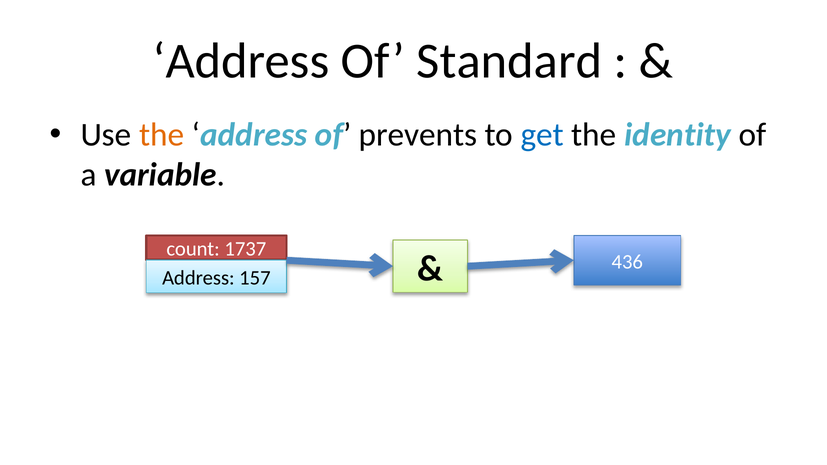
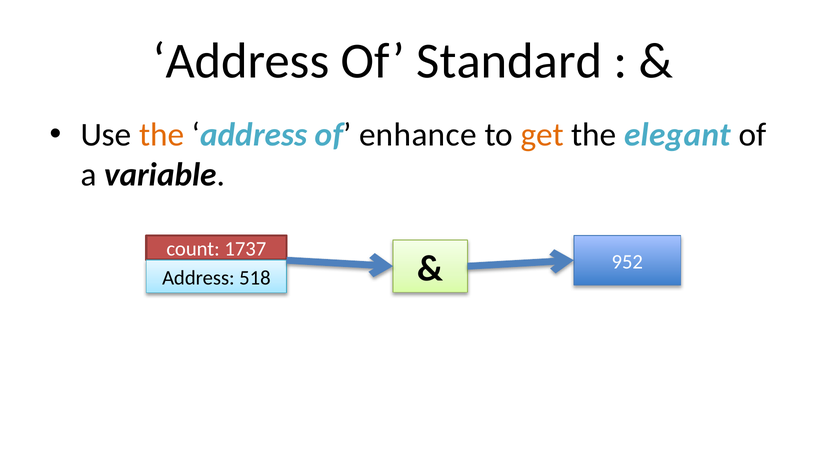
prevents: prevents -> enhance (418, 135)
get colour: blue -> orange (542, 135)
identity: identity -> elegant (678, 135)
157: 157 -> 518 (255, 278)
436: 436 -> 952 (627, 262)
